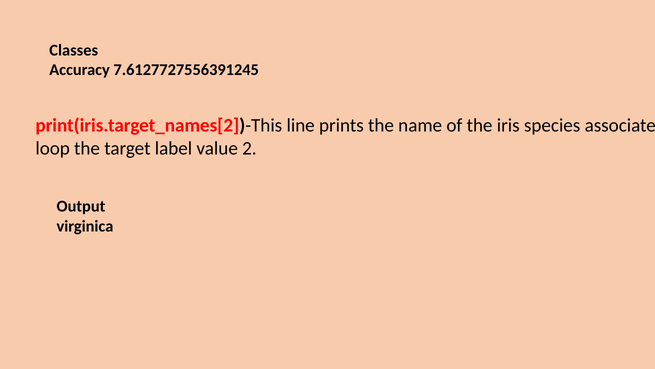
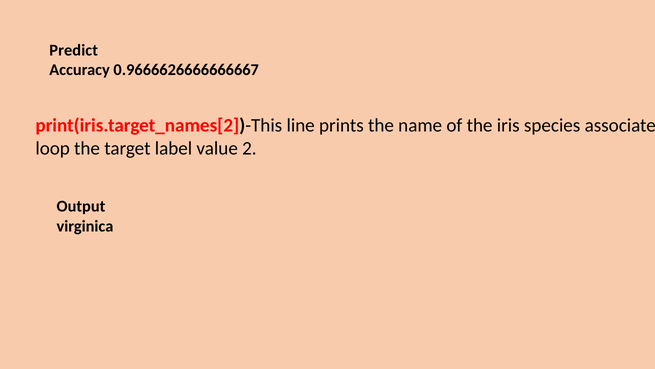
Classes: Classes -> Predict (74, 50)
7.6127727556391245: 7.6127727556391245 -> 0.9666626666666667 (186, 70)
